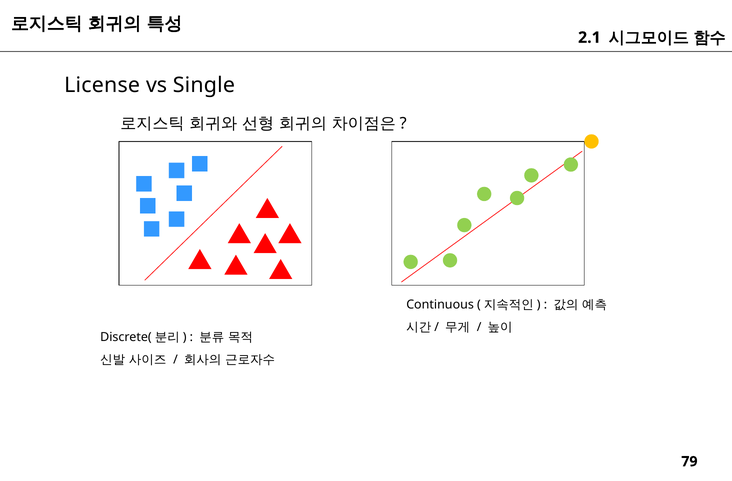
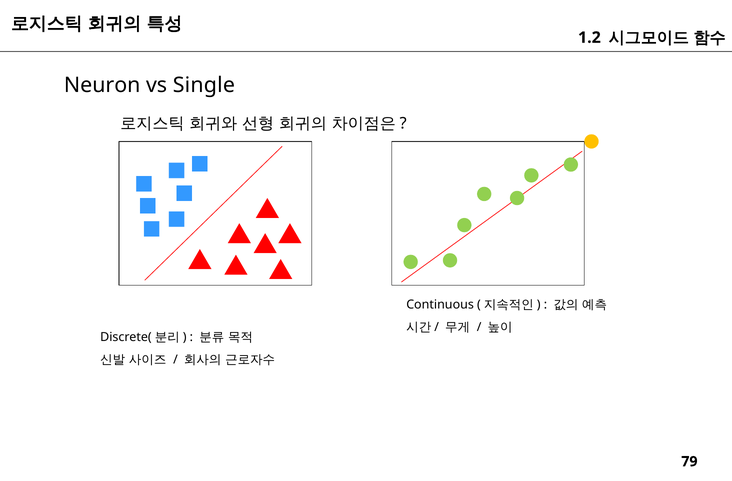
2.1: 2.1 -> 1.2 (589, 38)
License: License -> Neuron (102, 85)
